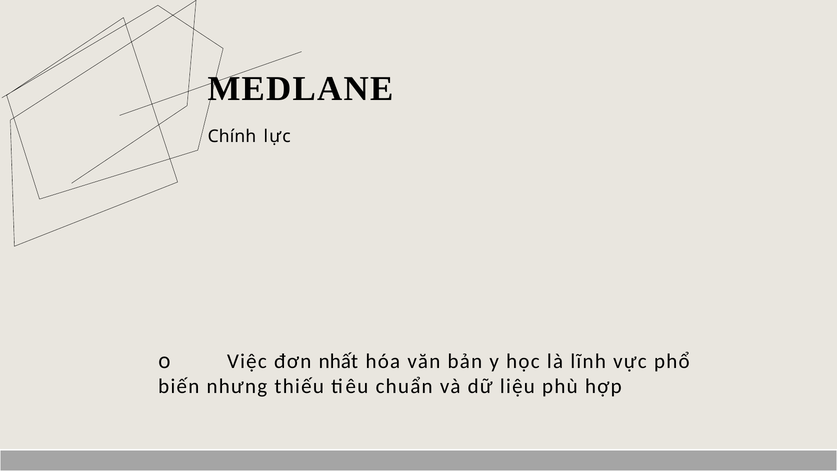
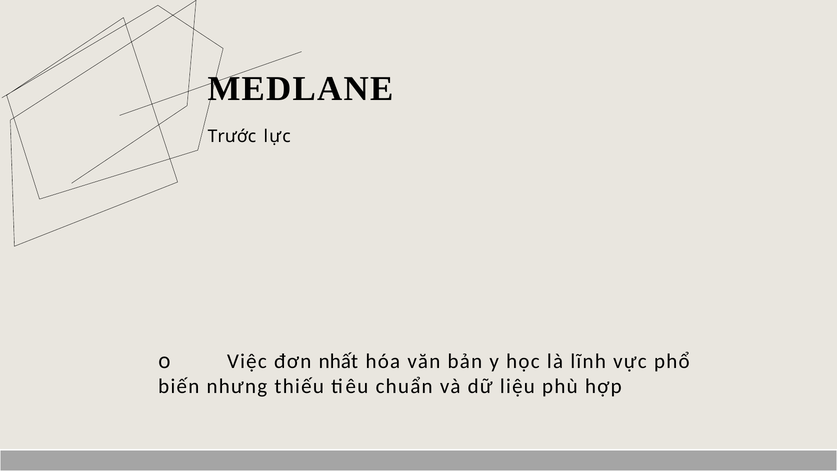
Chính: Chính -> Trước (232, 136)
